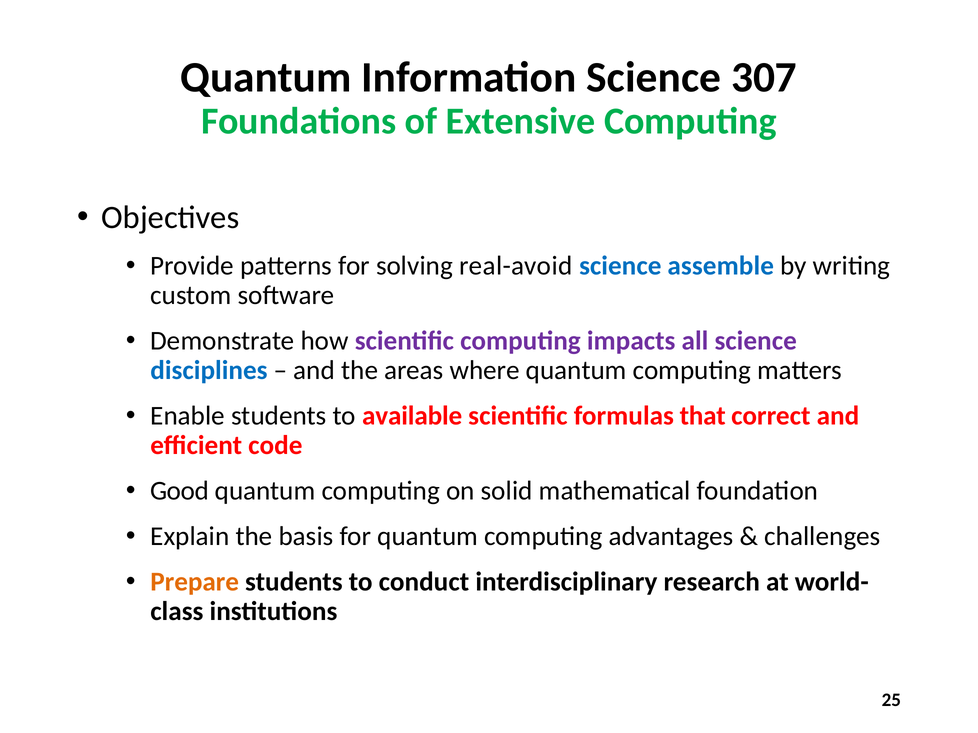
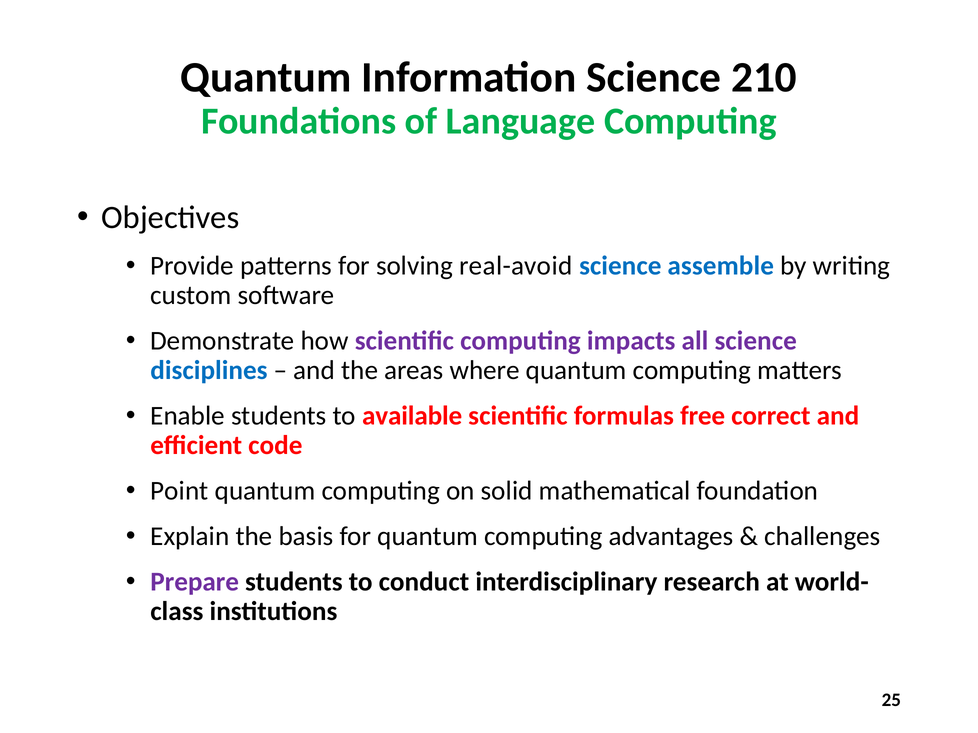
307: 307 -> 210 (764, 77)
Extensive: Extensive -> Language (521, 121)
that: that -> free (703, 416)
Good: Good -> Point (179, 491)
Prepare colour: orange -> purple (195, 582)
